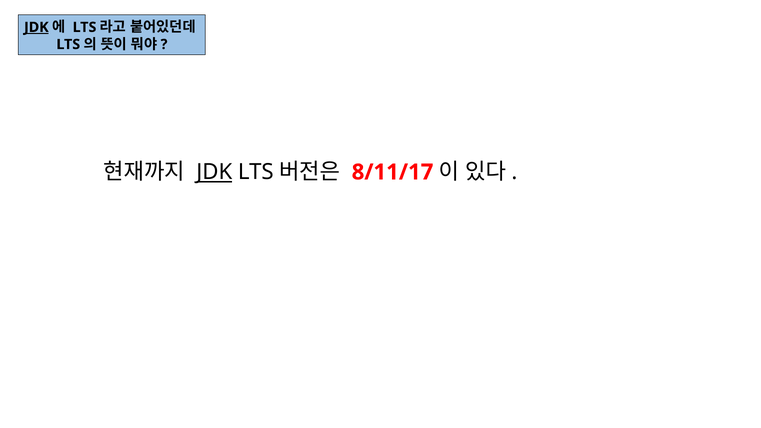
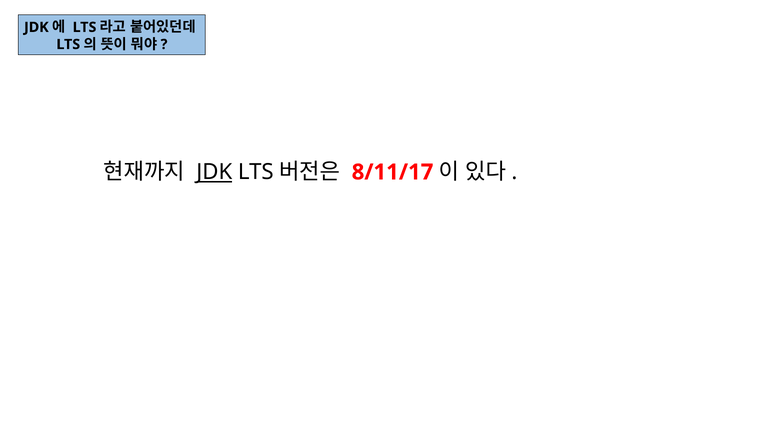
JDK underline: present -> none (36, 27)
